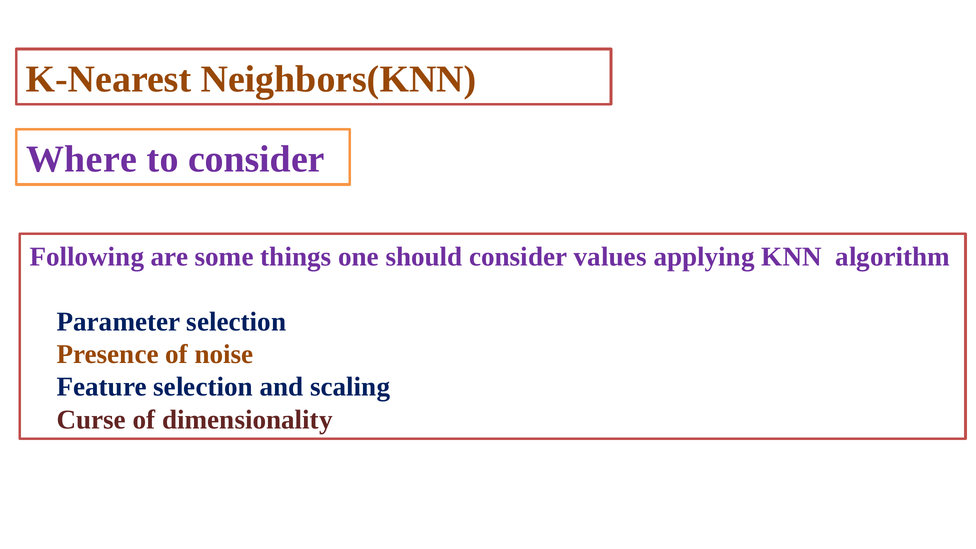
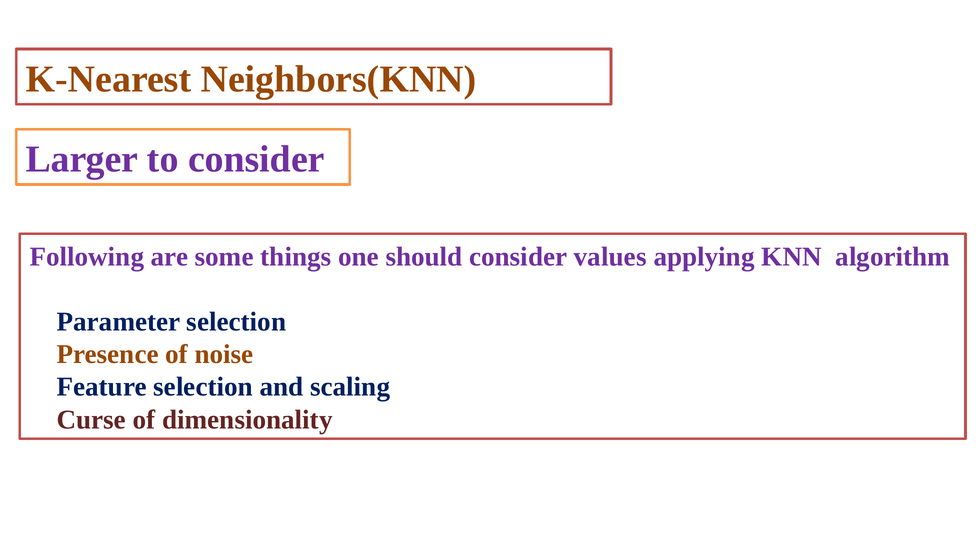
Where: Where -> Larger (82, 159)
